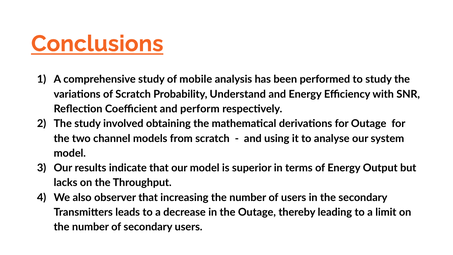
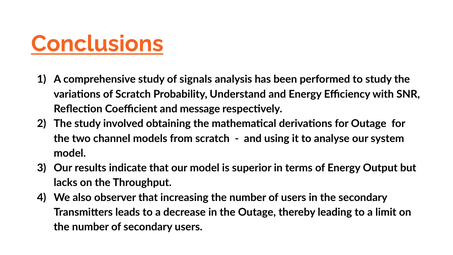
mobile: mobile -> signals (196, 79)
perform: perform -> message (200, 109)
